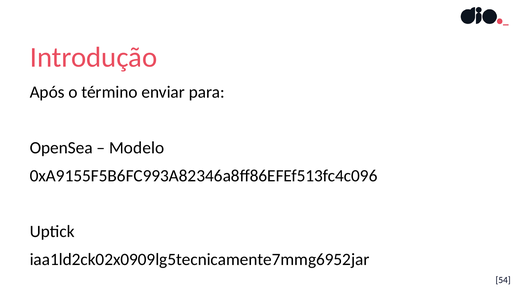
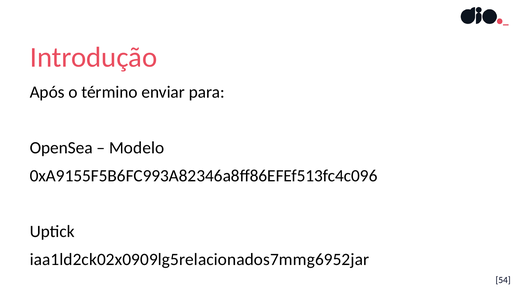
iaa1ld2ck02x0909lg5tecnicamente7mmg6952jar: iaa1ld2ck02x0909lg5tecnicamente7mmg6952jar -> iaa1ld2ck02x0909lg5relacionados7mmg6952jar (199, 260)
